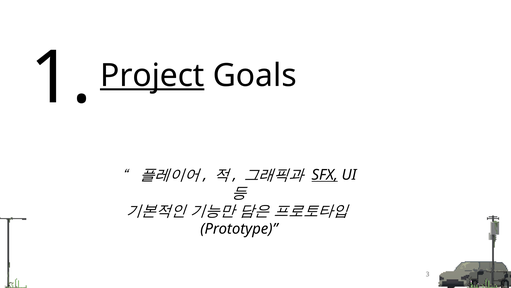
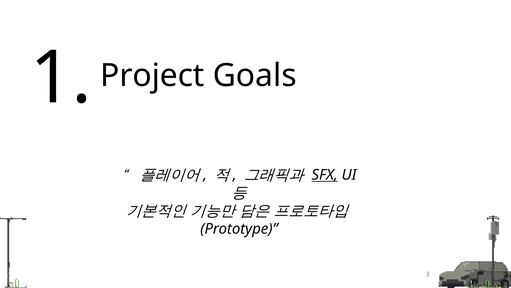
Project underline: present -> none (152, 75)
